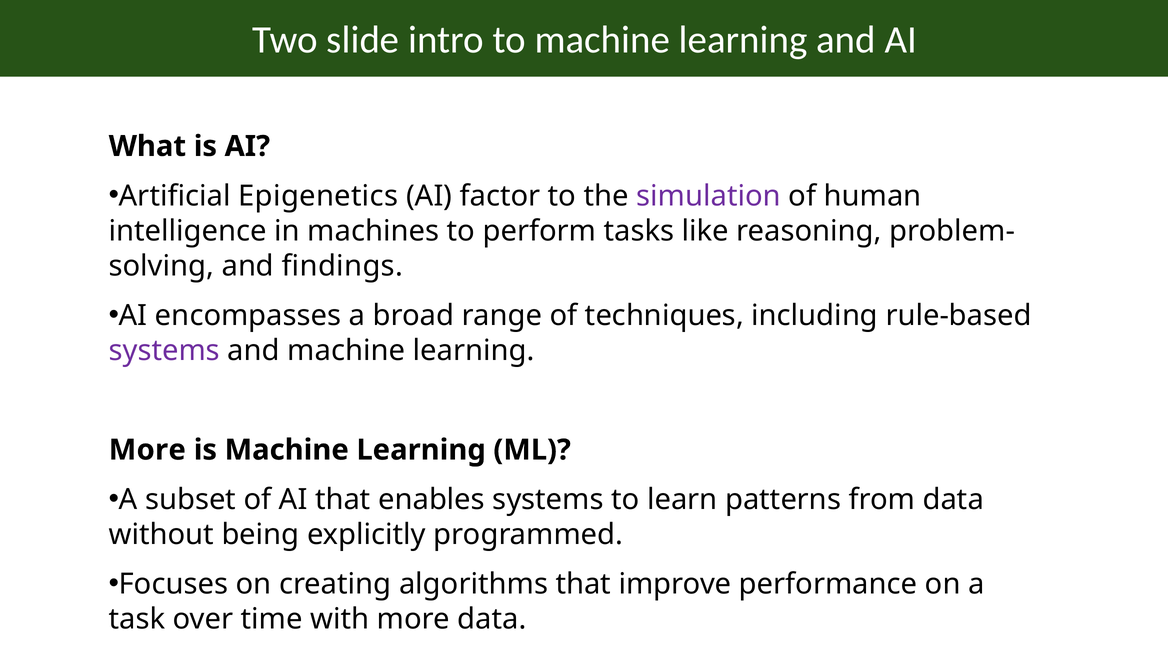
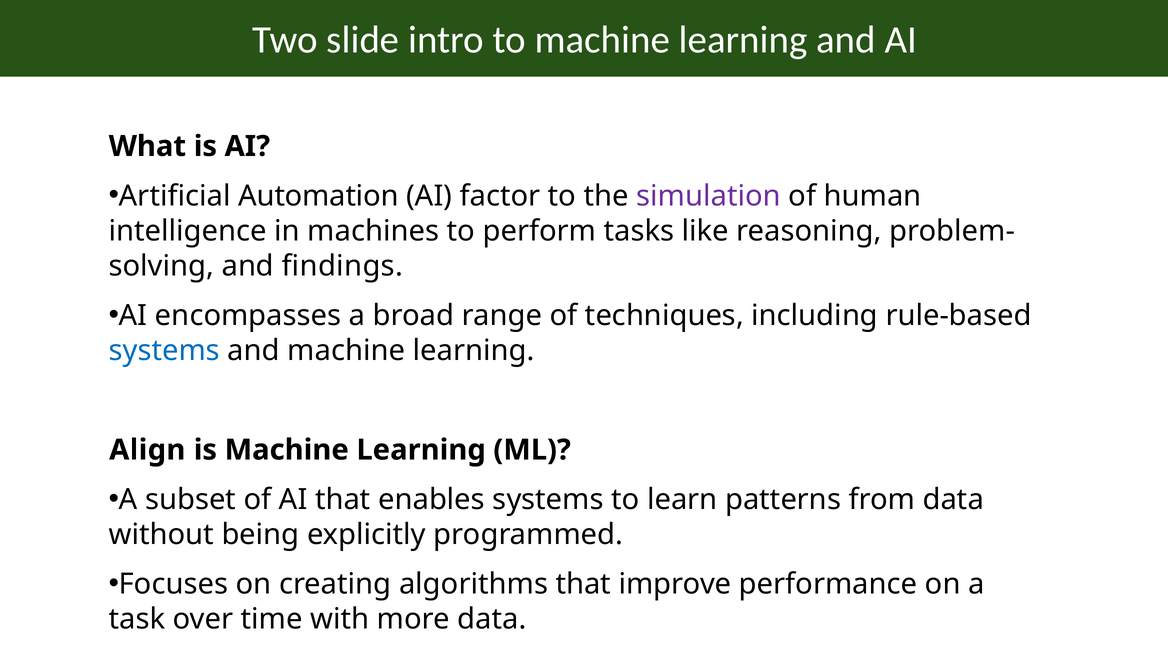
Epigenetics: Epigenetics -> Automation (319, 196)
systems colour: purple -> blue (164, 351)
More: More -> Align (147, 450)
